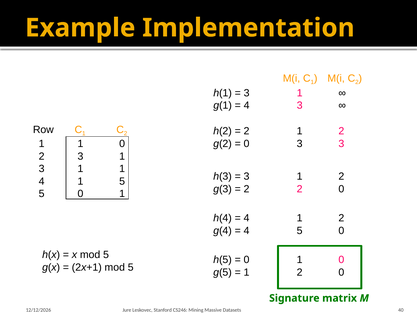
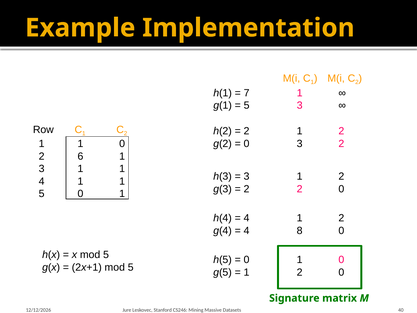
3: 3 -> 7 (247, 93)
4: 4 -> 5 (247, 105)
3 3: 3 -> 2 (341, 144)
2 3: 3 -> 6 (80, 156)
4 1 5: 5 -> 1 (122, 181)
4 5: 5 -> 8 (300, 230)
